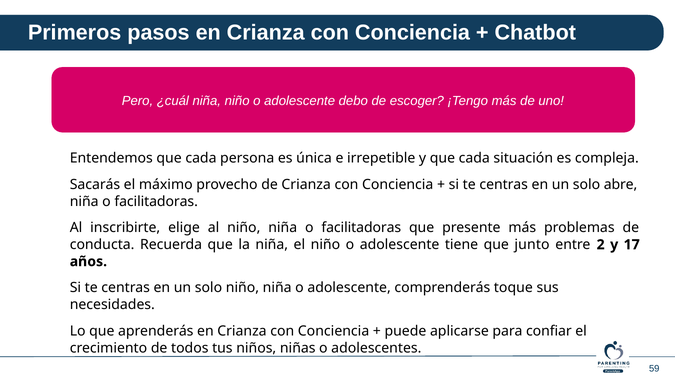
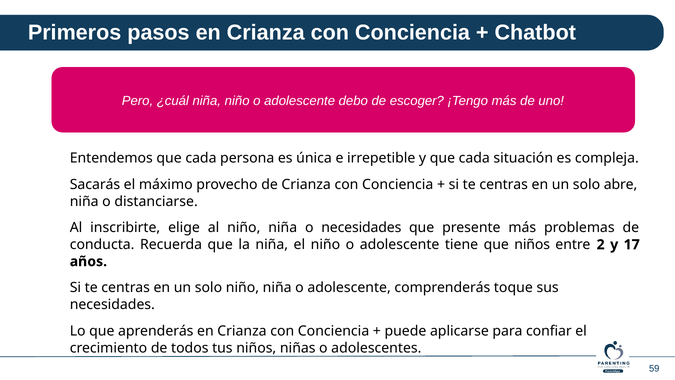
facilitadoras: facilitadoras -> distanciarse (156, 201)
niño niña o facilitadoras: facilitadoras -> necesidades (361, 228)
que junto: junto -> niños (532, 244)
